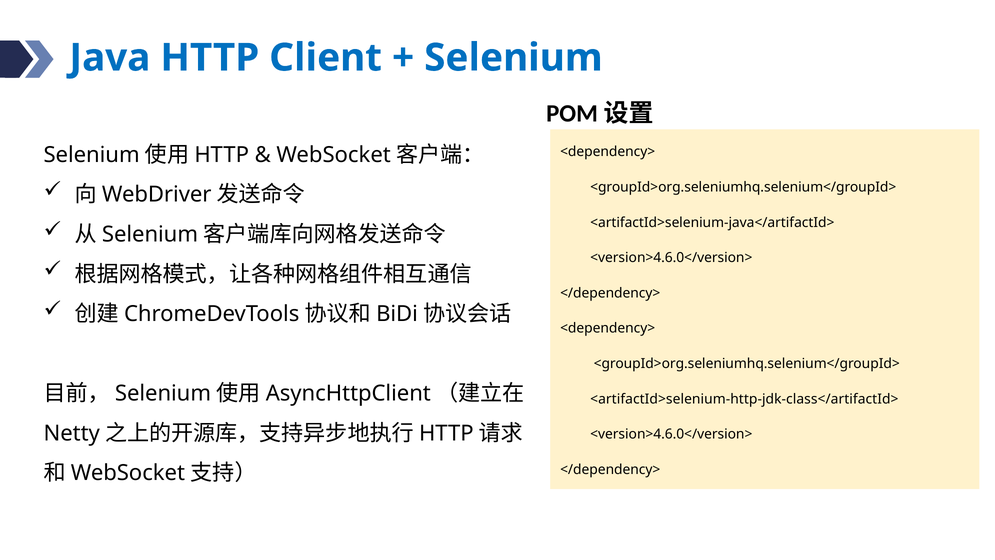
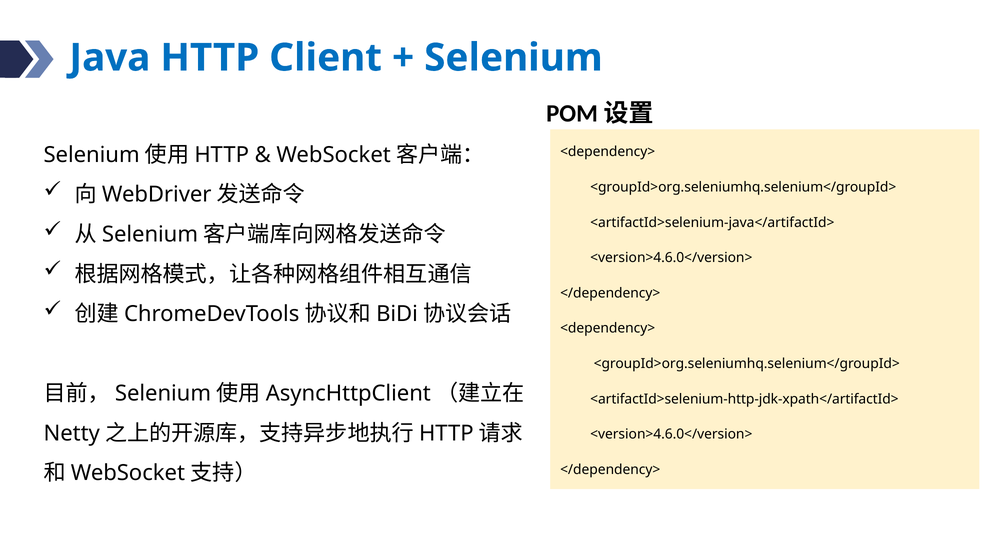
<artifactId>selenium-http-jdk-class</artifactId>: <artifactId>selenium-http-jdk-class</artifactId> -> <artifactId>selenium-http-jdk-xpath</artifactId> (744, 399)
